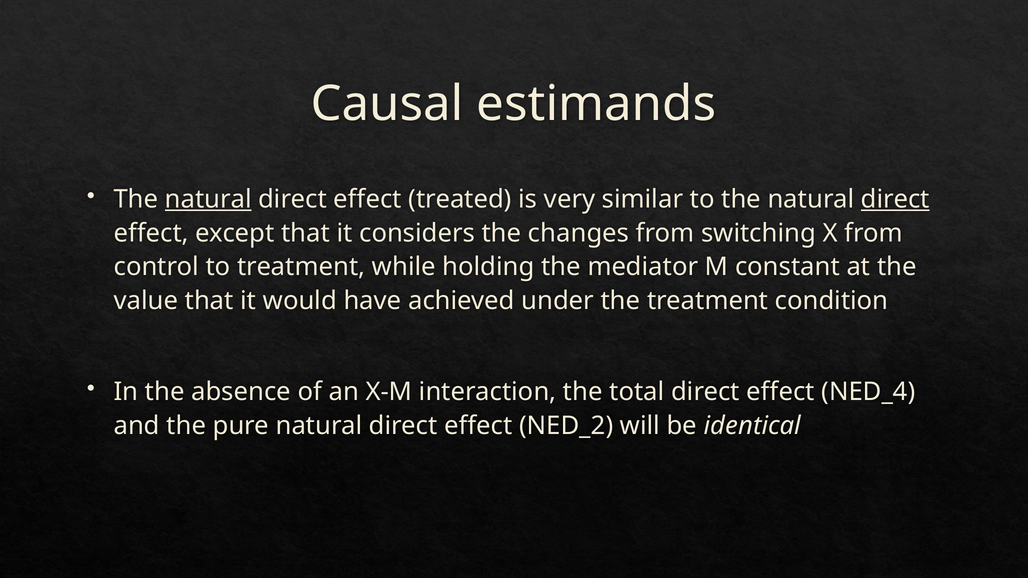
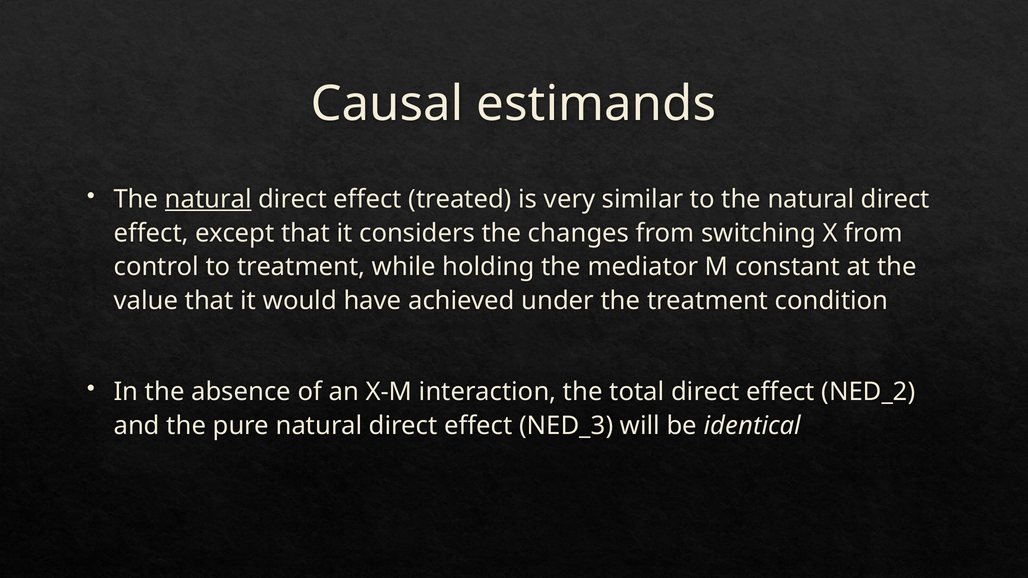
direct underline: present -> none (895, 199)
NED_4: NED_4 -> NED_2 (868, 392)
NED_2: NED_2 -> NED_3 (566, 426)
